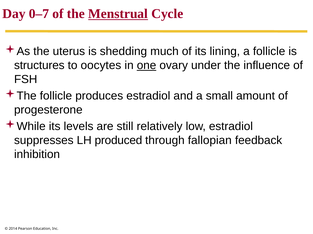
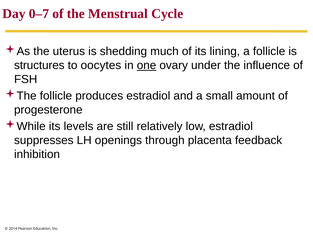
Menstrual underline: present -> none (118, 14)
produced: produced -> openings (118, 141)
fallopian: fallopian -> placenta (210, 141)
